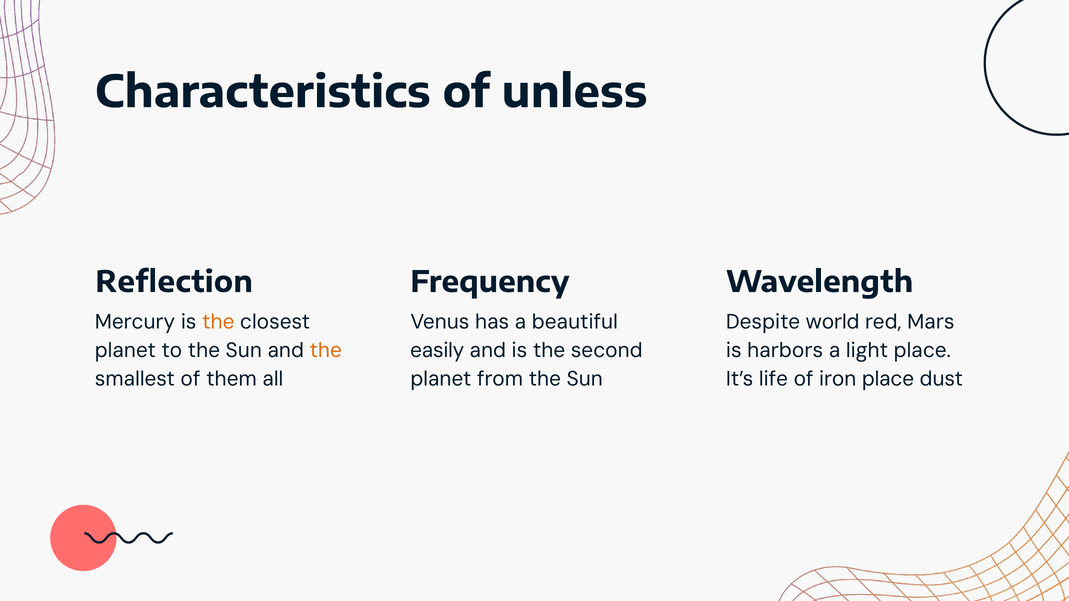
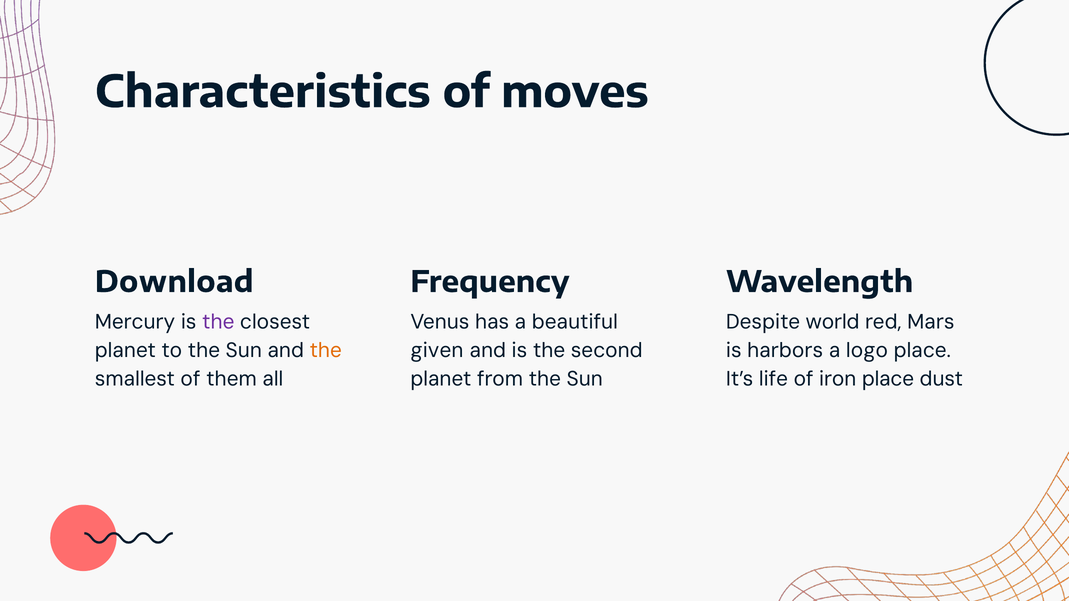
unless: unless -> moves (575, 93)
Reflection: Reflection -> Download (174, 282)
the colour: orange -> purple (218, 322)
easily: easily -> given (437, 351)
light: light -> logo (867, 351)
